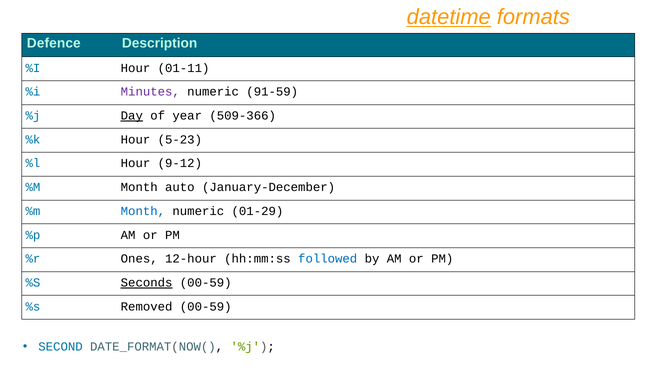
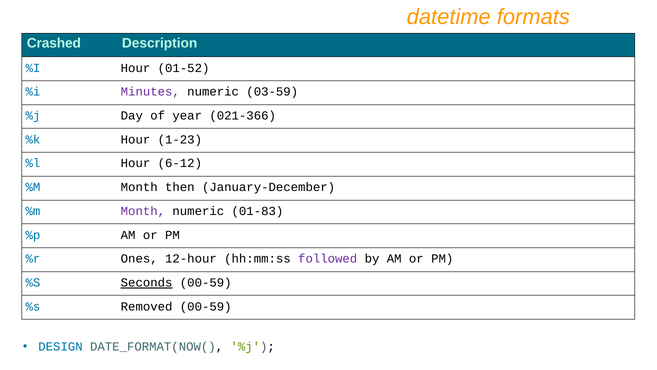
datetime underline: present -> none (449, 17)
Defence: Defence -> Crashed (54, 43)
01-11: 01-11 -> 01-52 (184, 68)
91-59: 91-59 -> 03-59 (272, 92)
Day underline: present -> none (132, 116)
509-366: 509-366 -> 021-366 (243, 116)
5-23: 5-23 -> 1-23 (180, 139)
9-12: 9-12 -> 6-12 (180, 163)
auto: auto -> then (180, 187)
Month colour: blue -> purple (143, 211)
01-29: 01-29 -> 01-83 (257, 211)
followed colour: blue -> purple (328, 259)
SECOND: SECOND -> DESIGN (61, 346)
